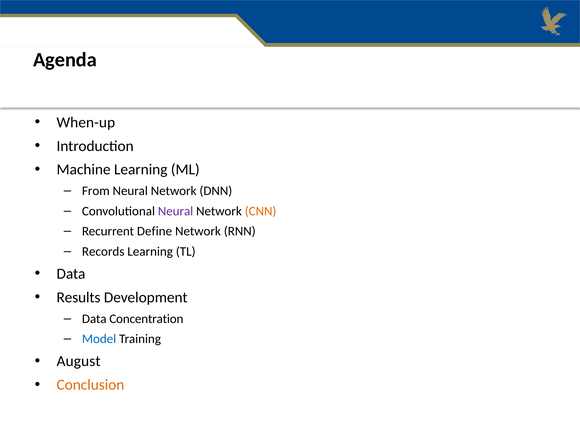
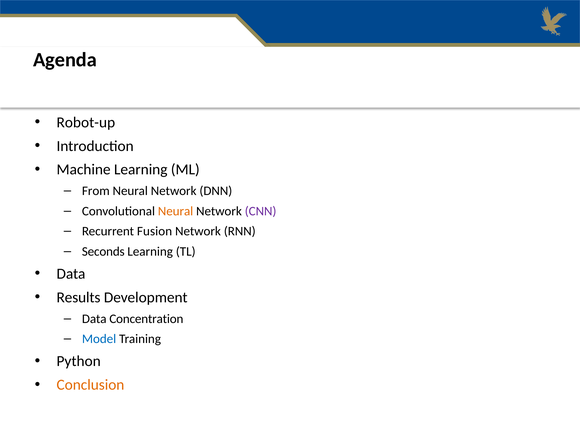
When-up: When-up -> Robot-up (86, 122)
Neural colour: purple -> orange (176, 211)
CNN colour: orange -> purple (261, 211)
Define: Define -> Fusion (155, 231)
Records: Records -> Seconds (103, 251)
August: August -> Python (79, 361)
